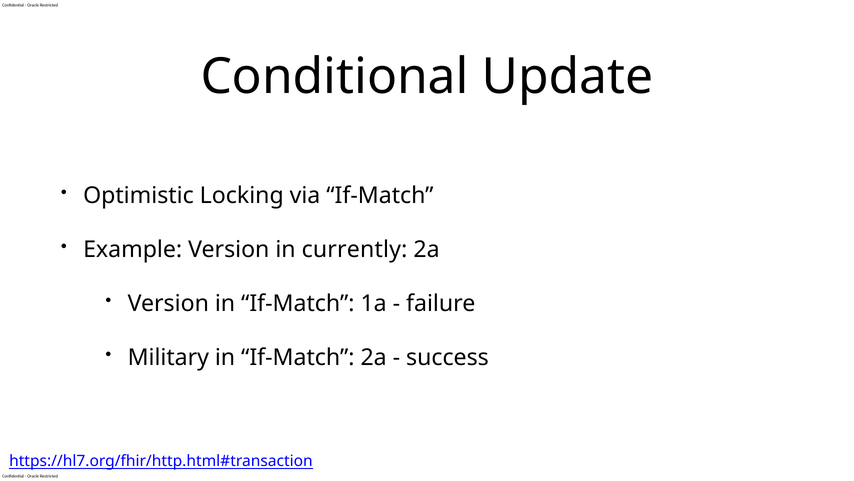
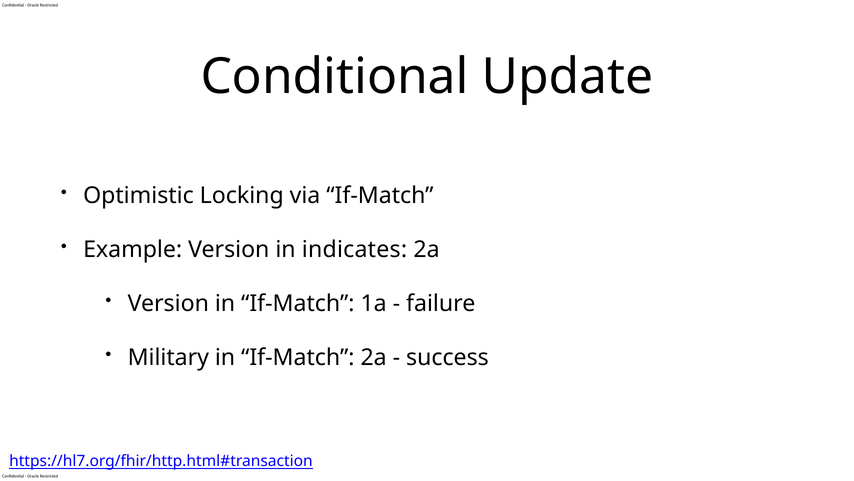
currently: currently -> indicates (354, 249)
